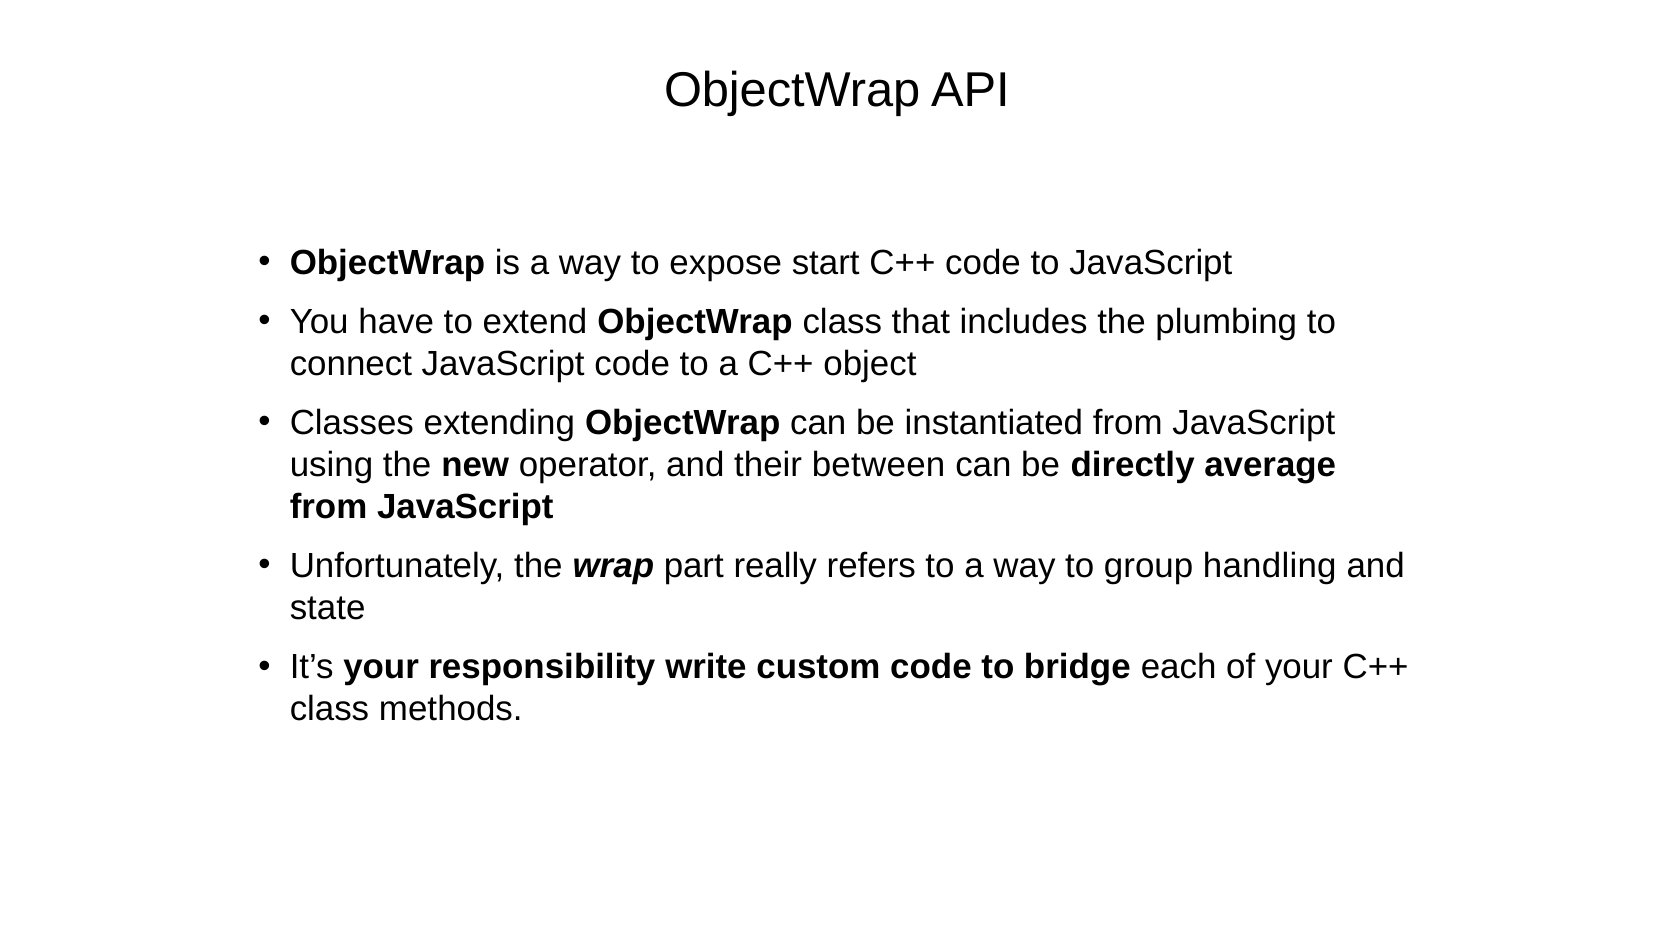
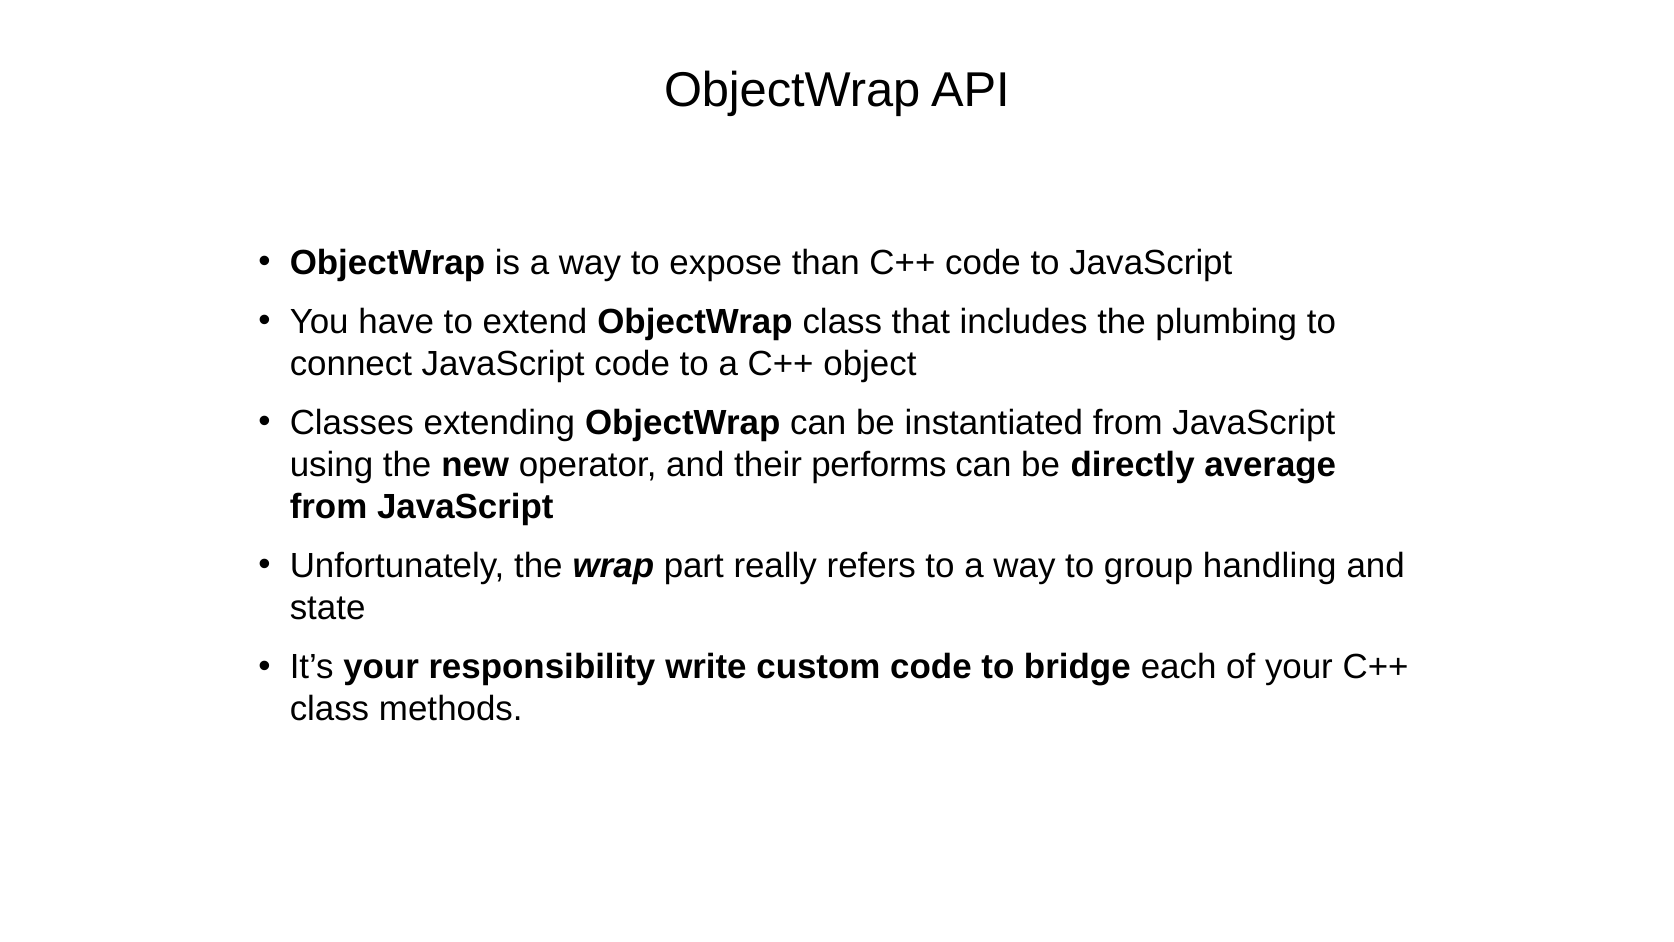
start: start -> than (826, 262)
between: between -> performs (879, 465)
